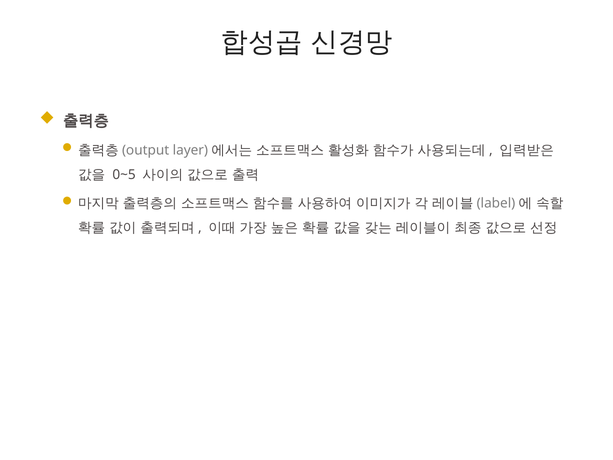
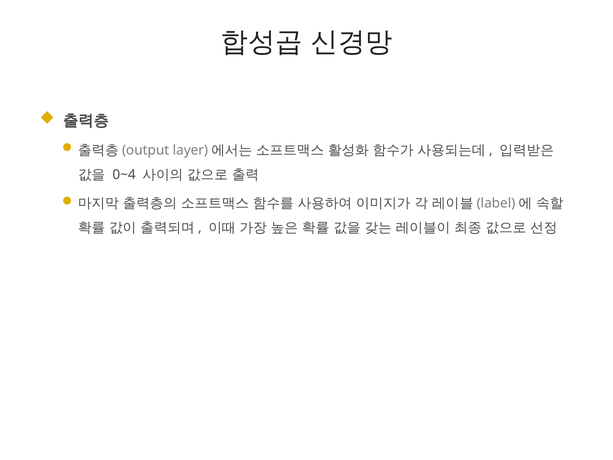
0~5: 0~5 -> 0~4 (124, 175)
